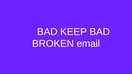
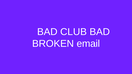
KEEP: KEEP -> CLUB (74, 32)
